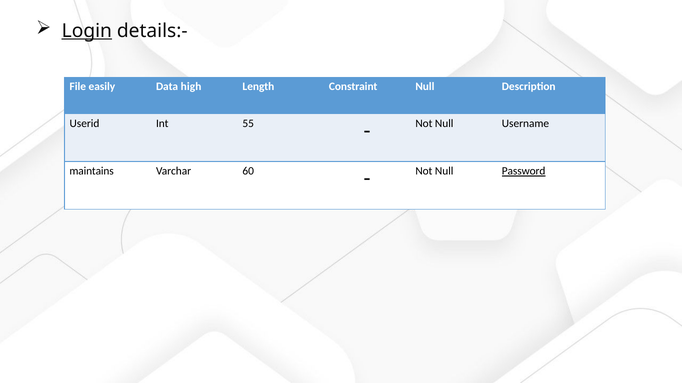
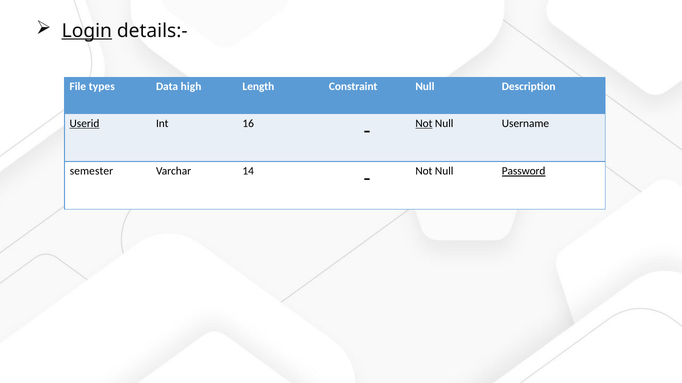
easily: easily -> types (102, 87)
Userid underline: none -> present (84, 124)
55: 55 -> 16 (248, 124)
Not underline: none -> present (424, 124)
maintains: maintains -> semester (91, 171)
60: 60 -> 14 (248, 171)
